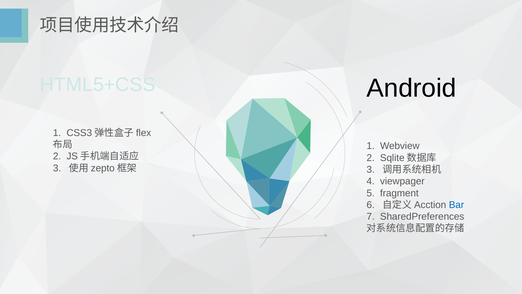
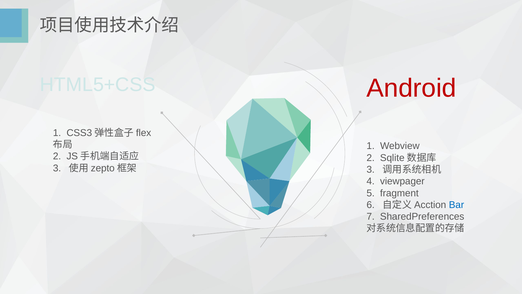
Android colour: black -> red (412, 88)
